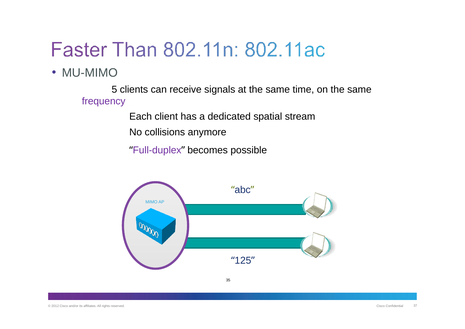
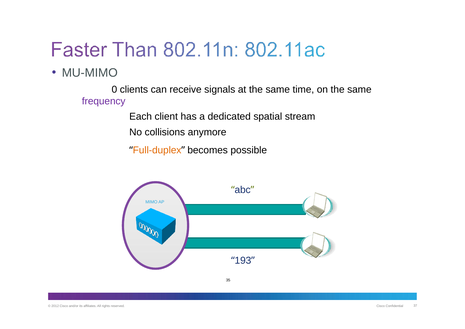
5: 5 -> 0 (114, 89)
Full-duplex colour: purple -> orange (157, 150)
125: 125 -> 193 (243, 260)
